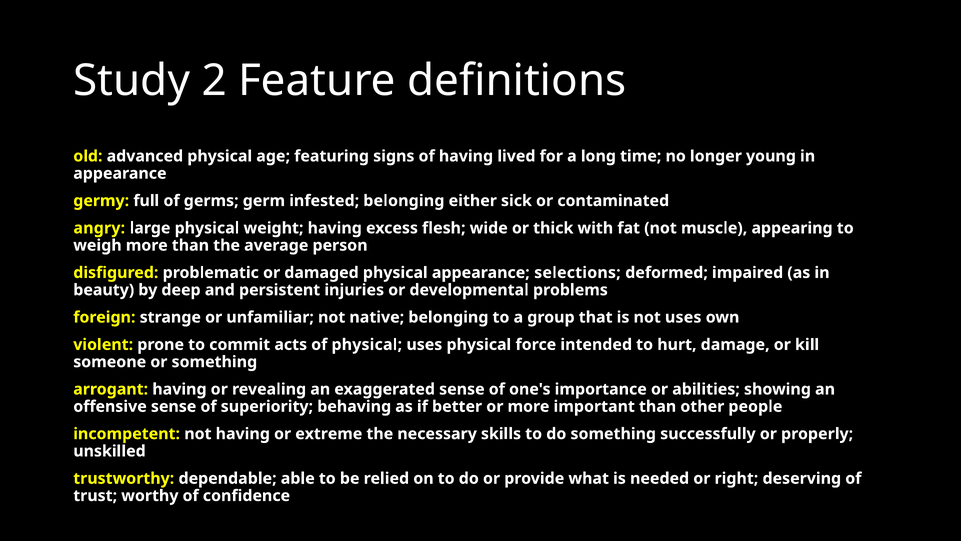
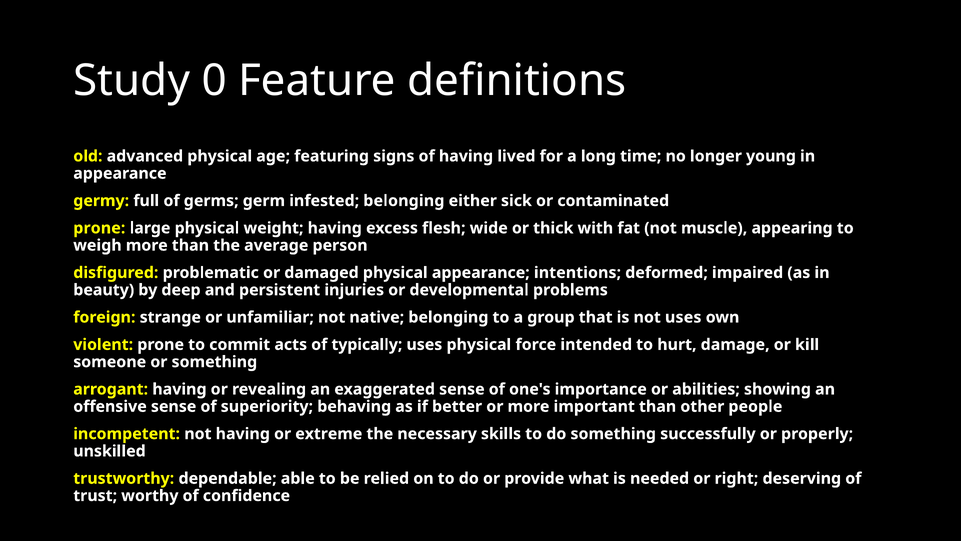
2: 2 -> 0 (214, 81)
angry: angry -> prone (99, 228)
selections: selections -> intentions (578, 272)
of physical: physical -> typically (367, 344)
